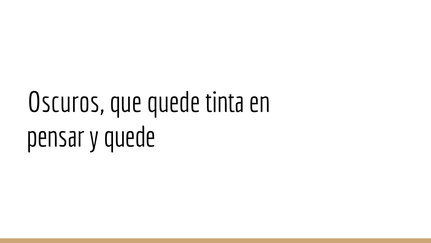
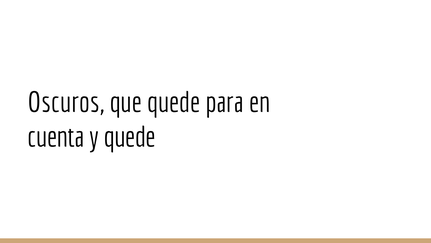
tinta: tinta -> para (225, 102)
pensar: pensar -> cuenta (56, 137)
